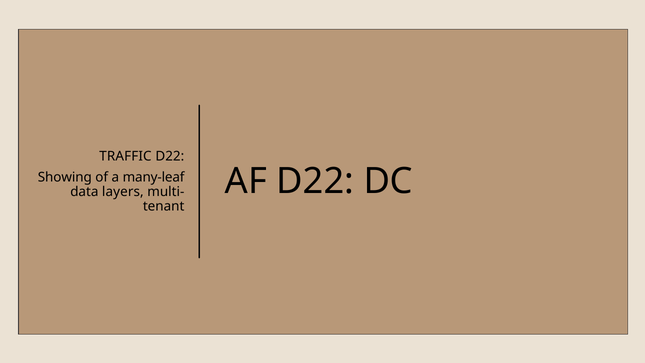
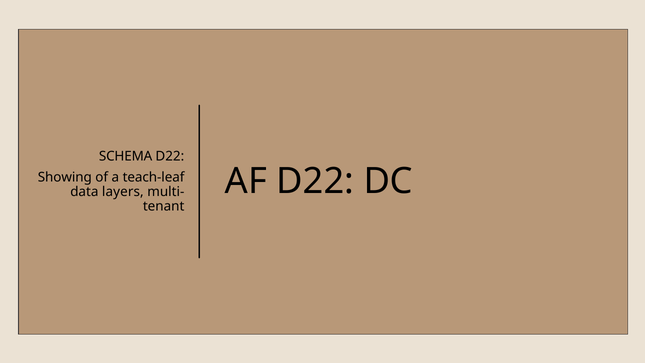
TRAFFIC: TRAFFIC -> SCHEMA (126, 156)
many-leaf: many-leaf -> teach-leaf (154, 177)
